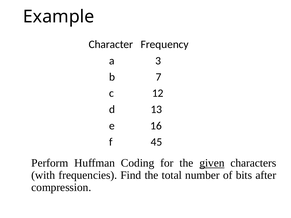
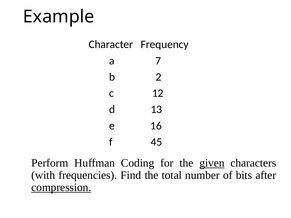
3: 3 -> 7 (158, 61)
7: 7 -> 2 (159, 77)
compression underline: none -> present (61, 188)
